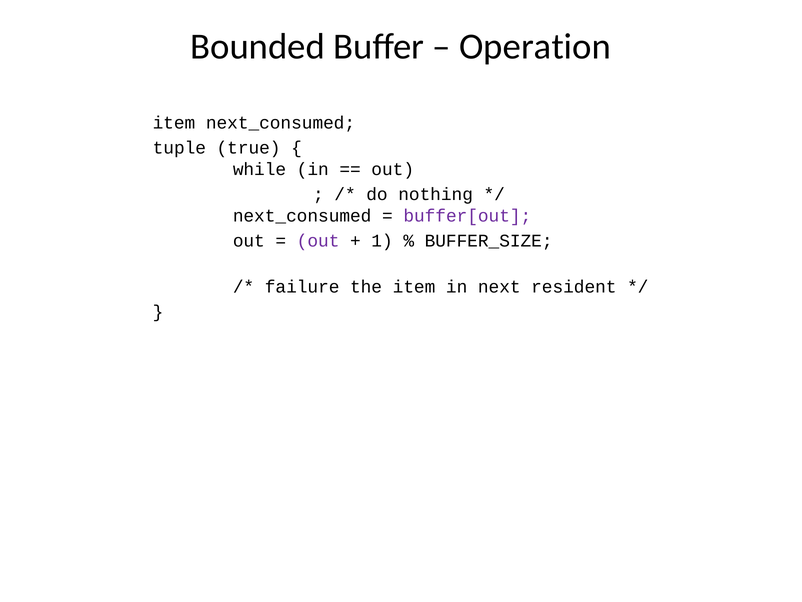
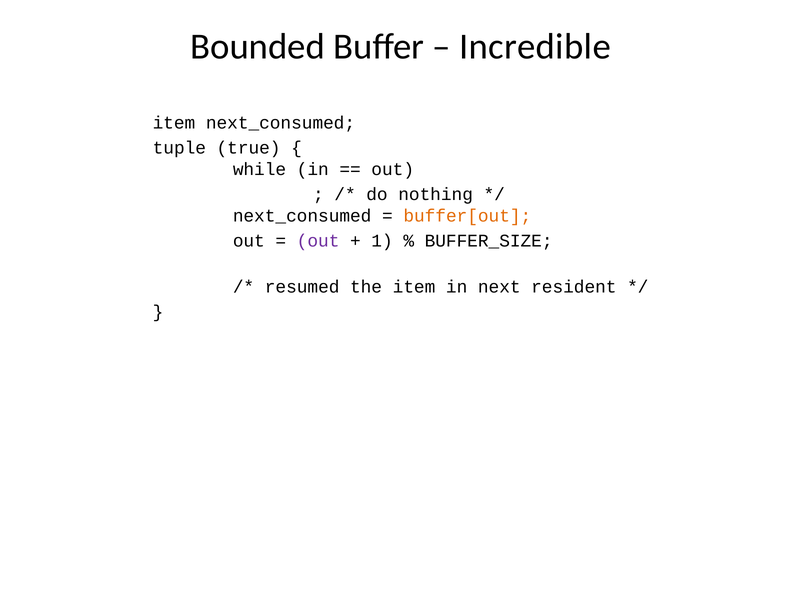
Operation: Operation -> Incredible (535, 46)
buffer[out colour: purple -> orange (467, 216)
failure: failure -> resumed (302, 287)
